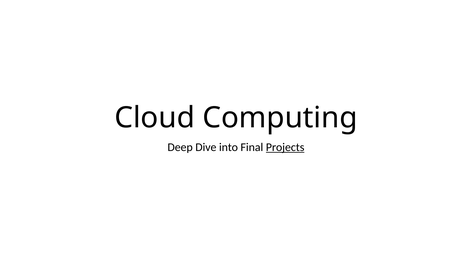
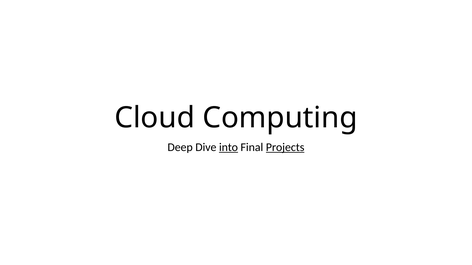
into underline: none -> present (229, 148)
